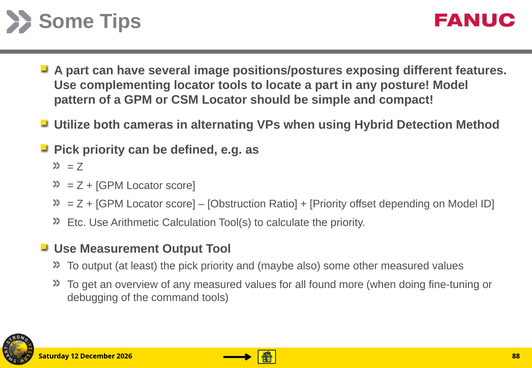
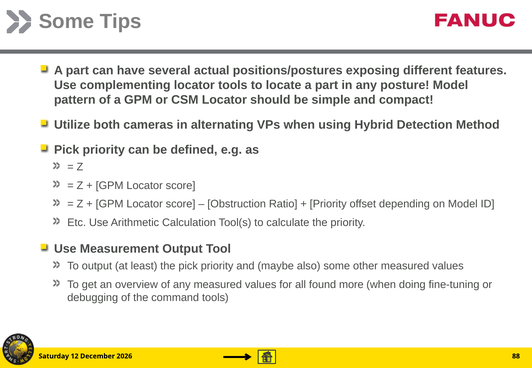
image: image -> actual (212, 71)
